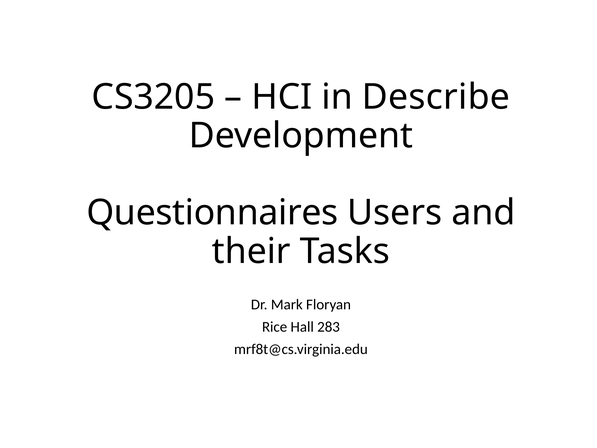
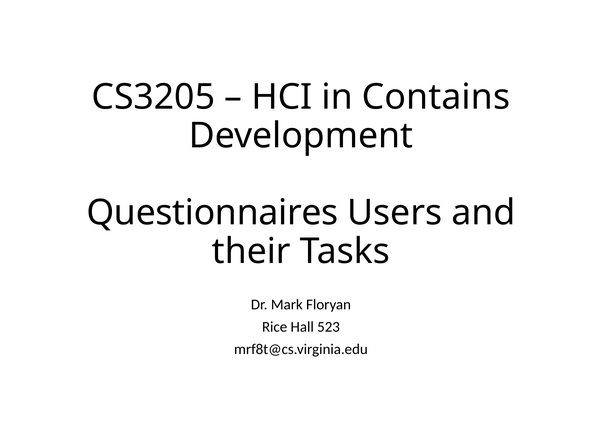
Describe: Describe -> Contains (436, 97)
283: 283 -> 523 (329, 327)
